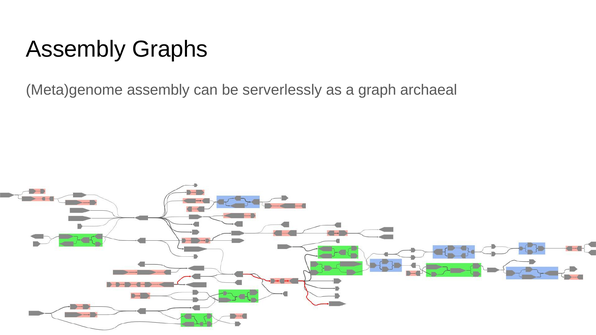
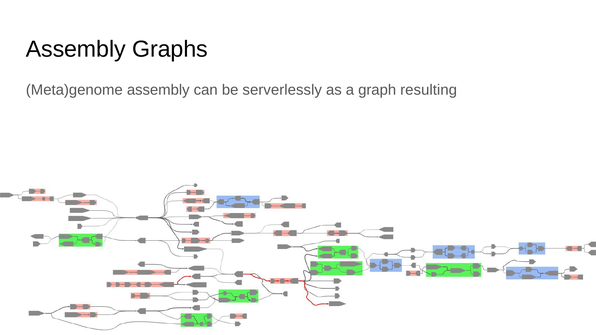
archaeal: archaeal -> resulting (429, 90)
